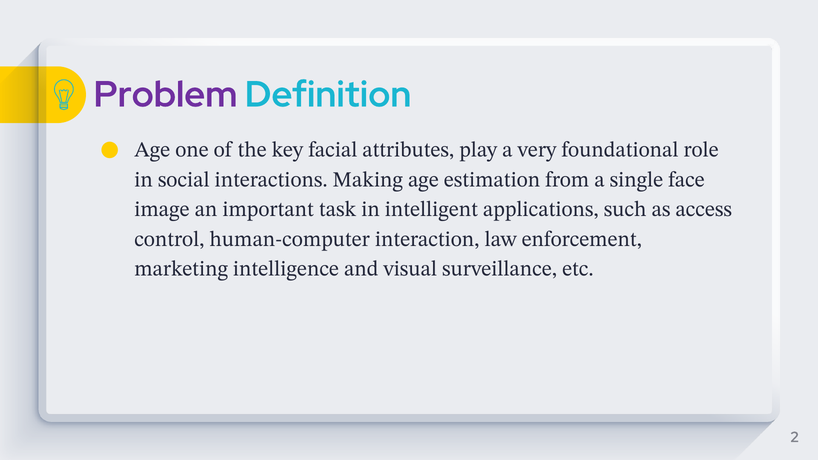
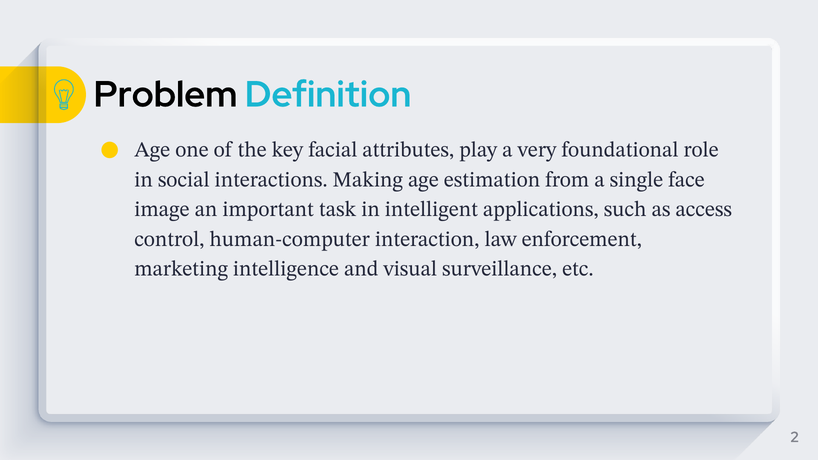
Problem colour: purple -> black (165, 95)
